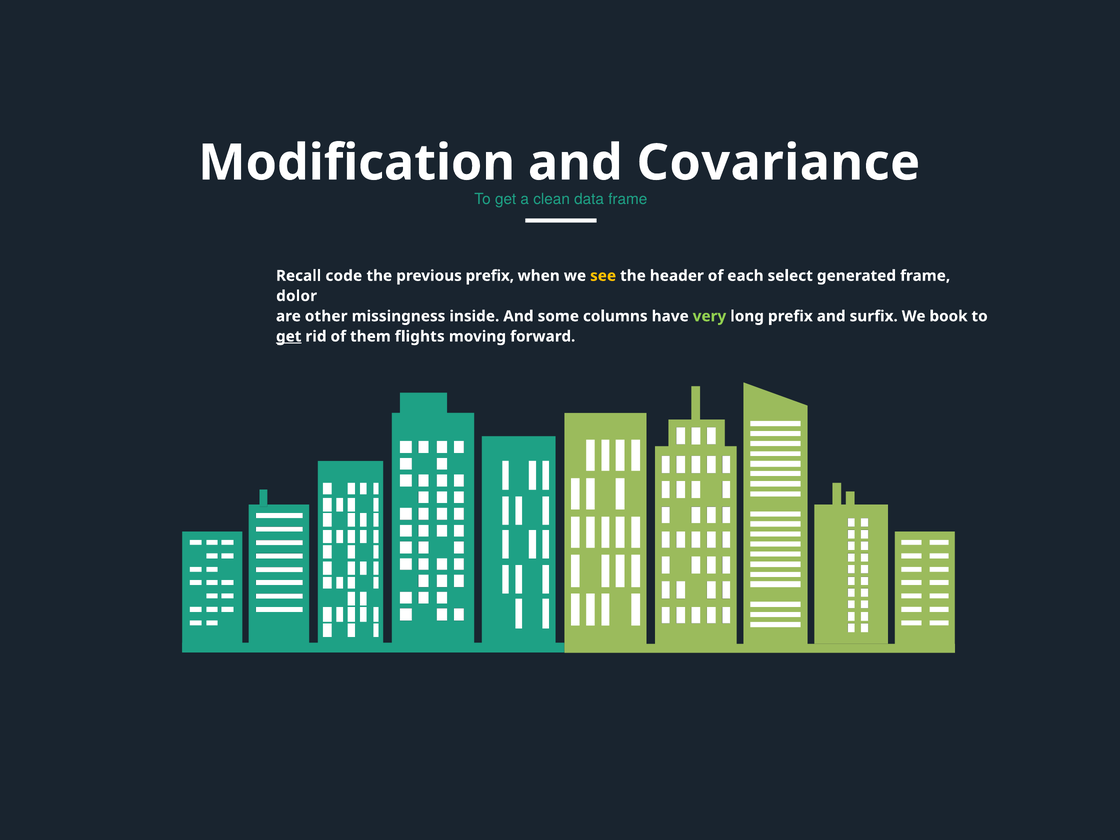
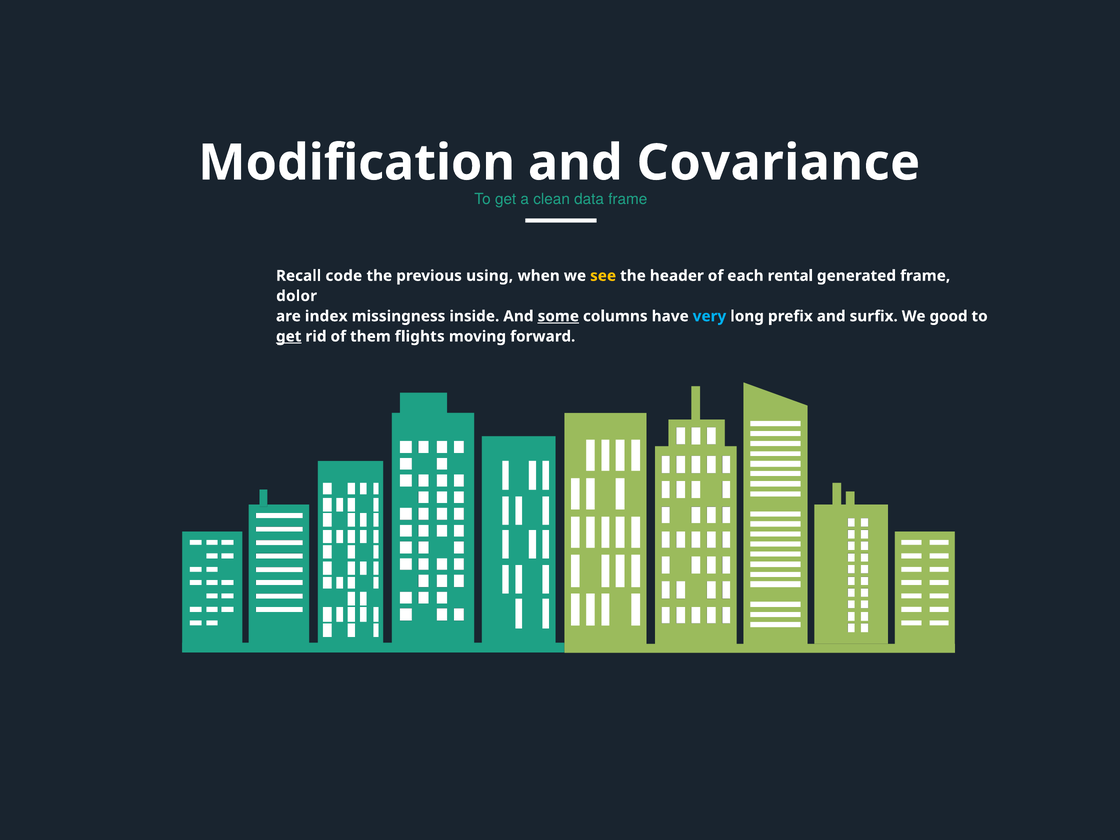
previous prefix: prefix -> using (490, 276)
select: select -> rental (790, 276)
other: other -> index (326, 316)
some underline: none -> present (558, 316)
very colour: light green -> light blue (709, 316)
book: book -> good (949, 316)
